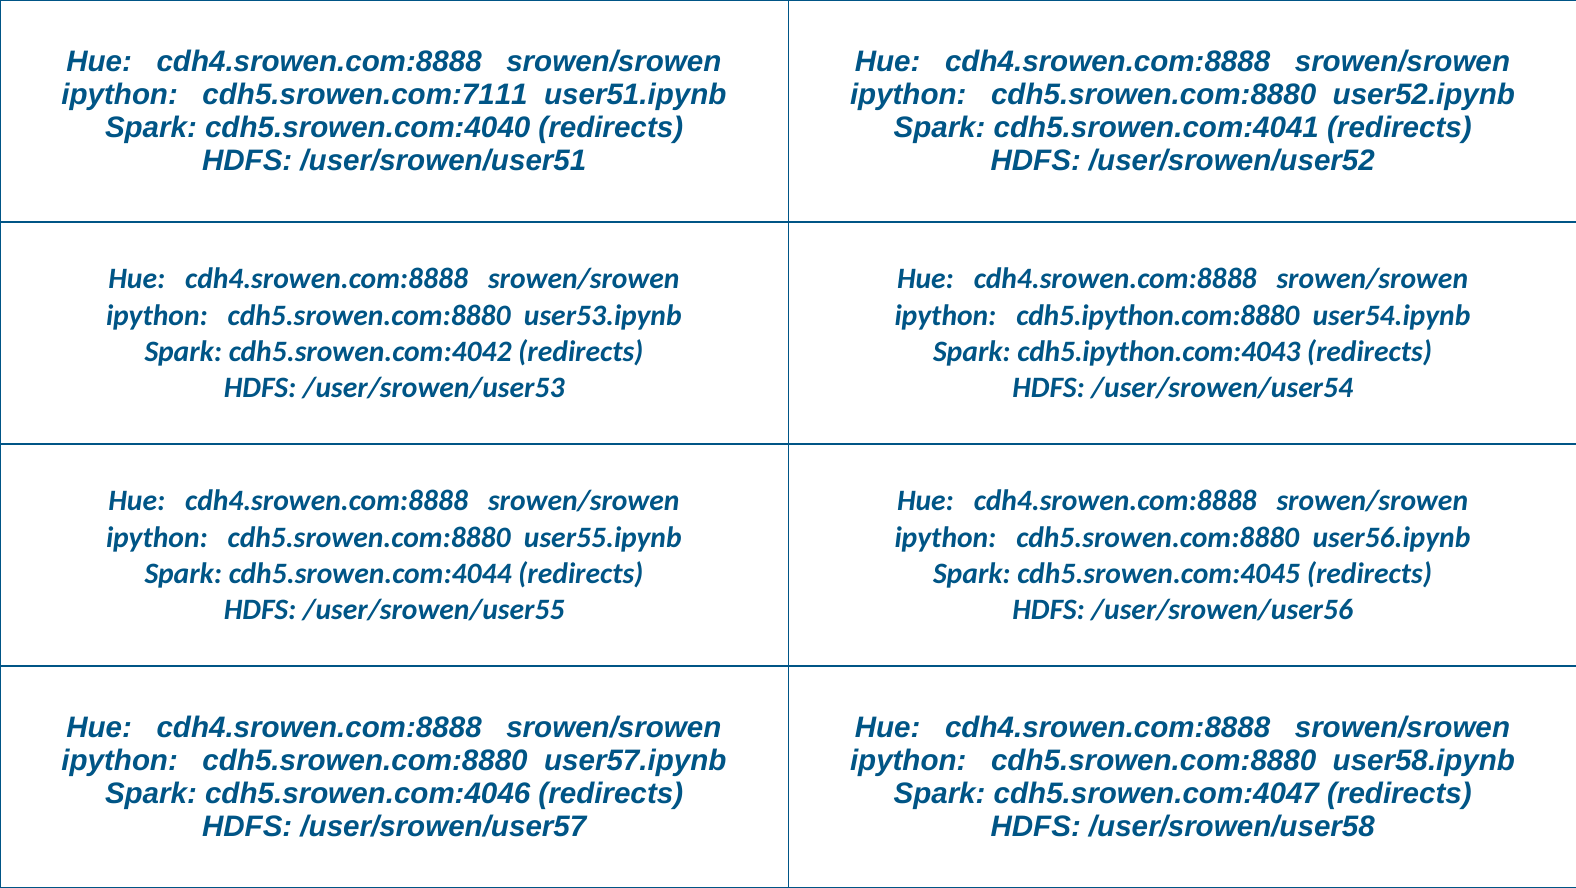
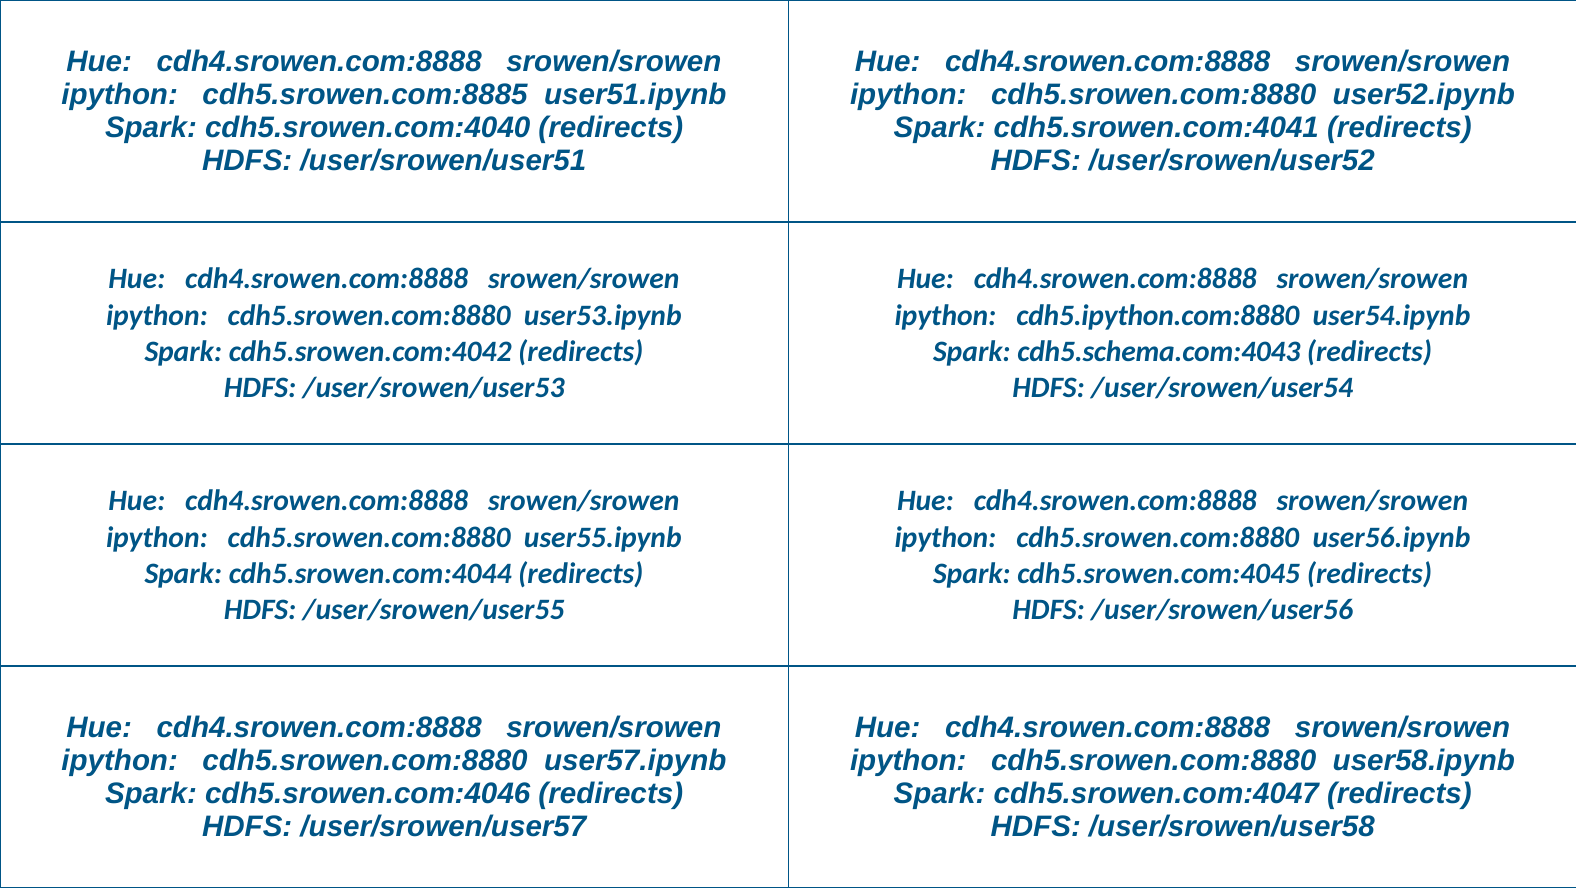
cdh5.srowen.com:7111: cdh5.srowen.com:7111 -> cdh5.srowen.com:8885 (365, 95)
cdh5.ipython.com:4043: cdh5.ipython.com:4043 -> cdh5.schema.com:4043 (1159, 351)
